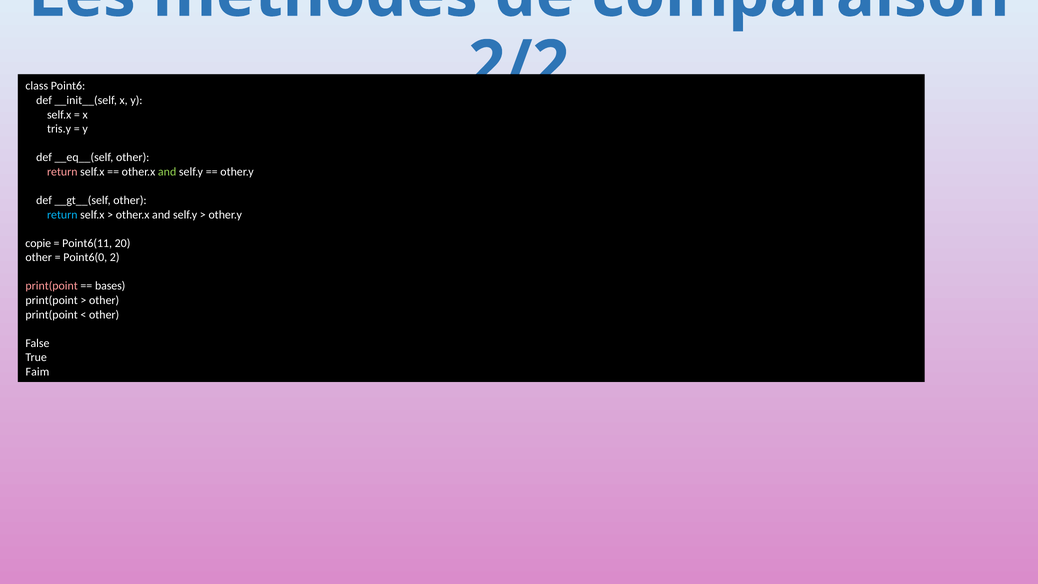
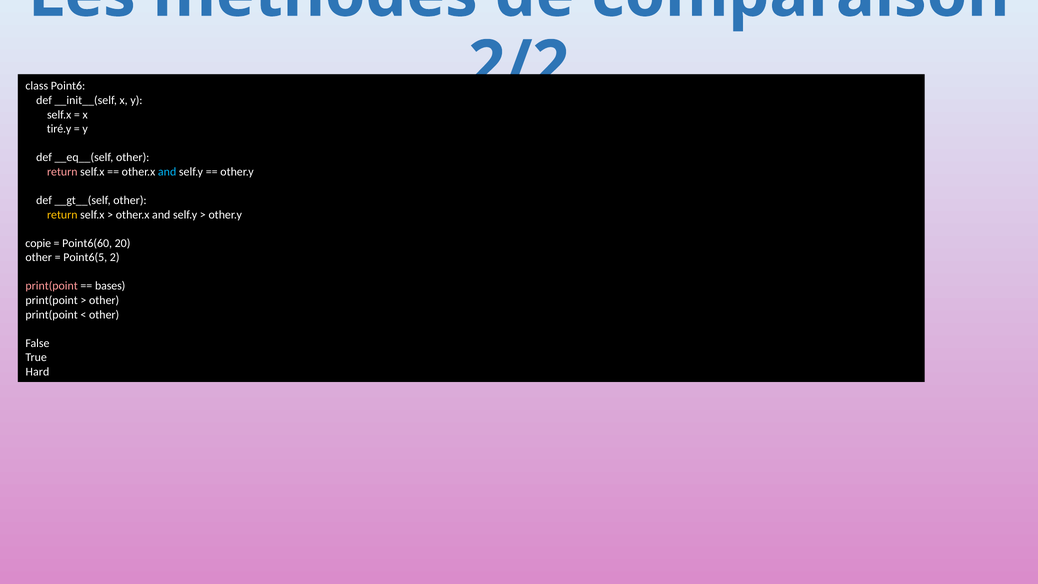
tris.y: tris.y -> tiré.y (59, 129)
and colour: light green -> light blue (167, 172)
return colour: light blue -> yellow (62, 215)
Point6(11: Point6(11 -> Point6(60 (87, 243)
Point6(0: Point6(0 -> Point6(5 (85, 257)
Faim: Faim -> Hard (37, 372)
